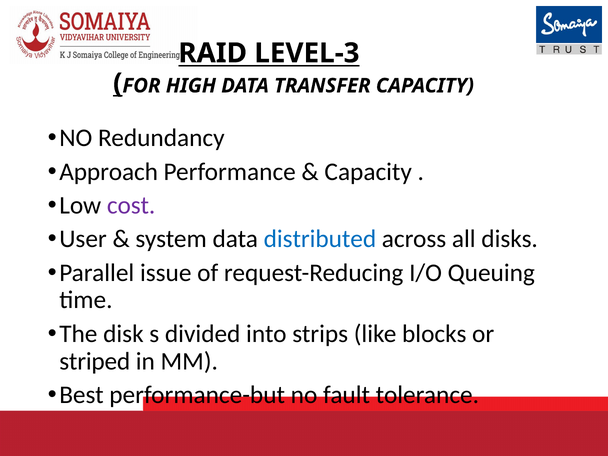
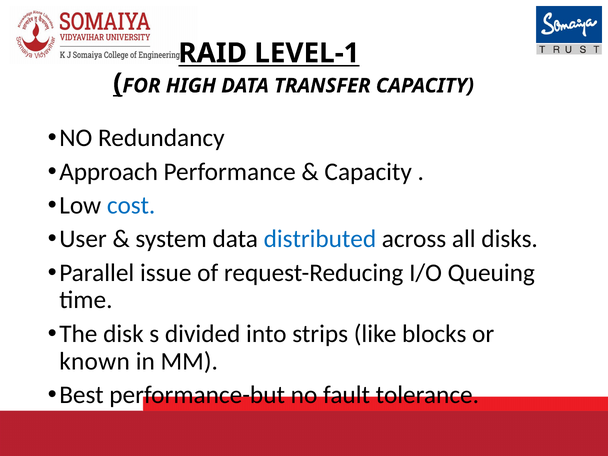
LEVEL-3: LEVEL-3 -> LEVEL-1 (307, 53)
cost colour: purple -> blue (131, 205)
striped: striped -> known (95, 361)
